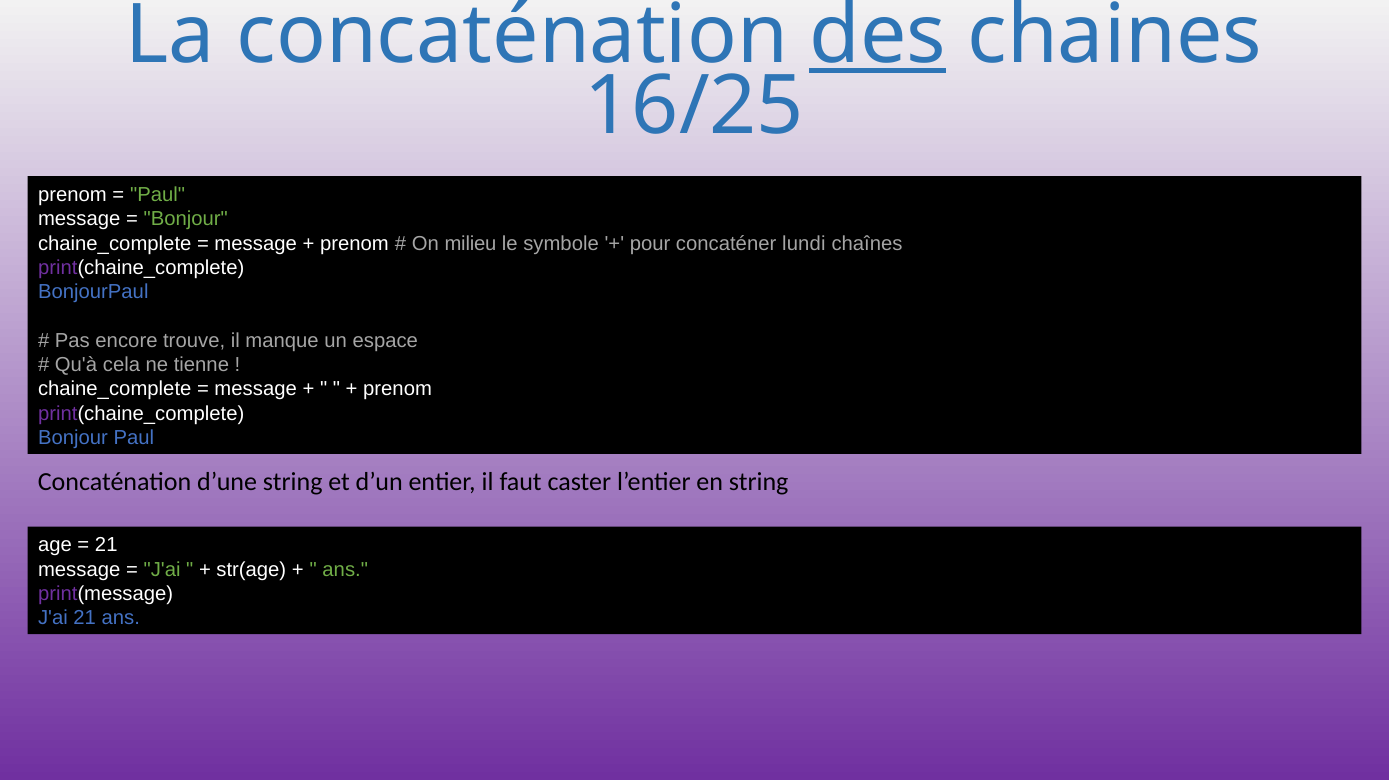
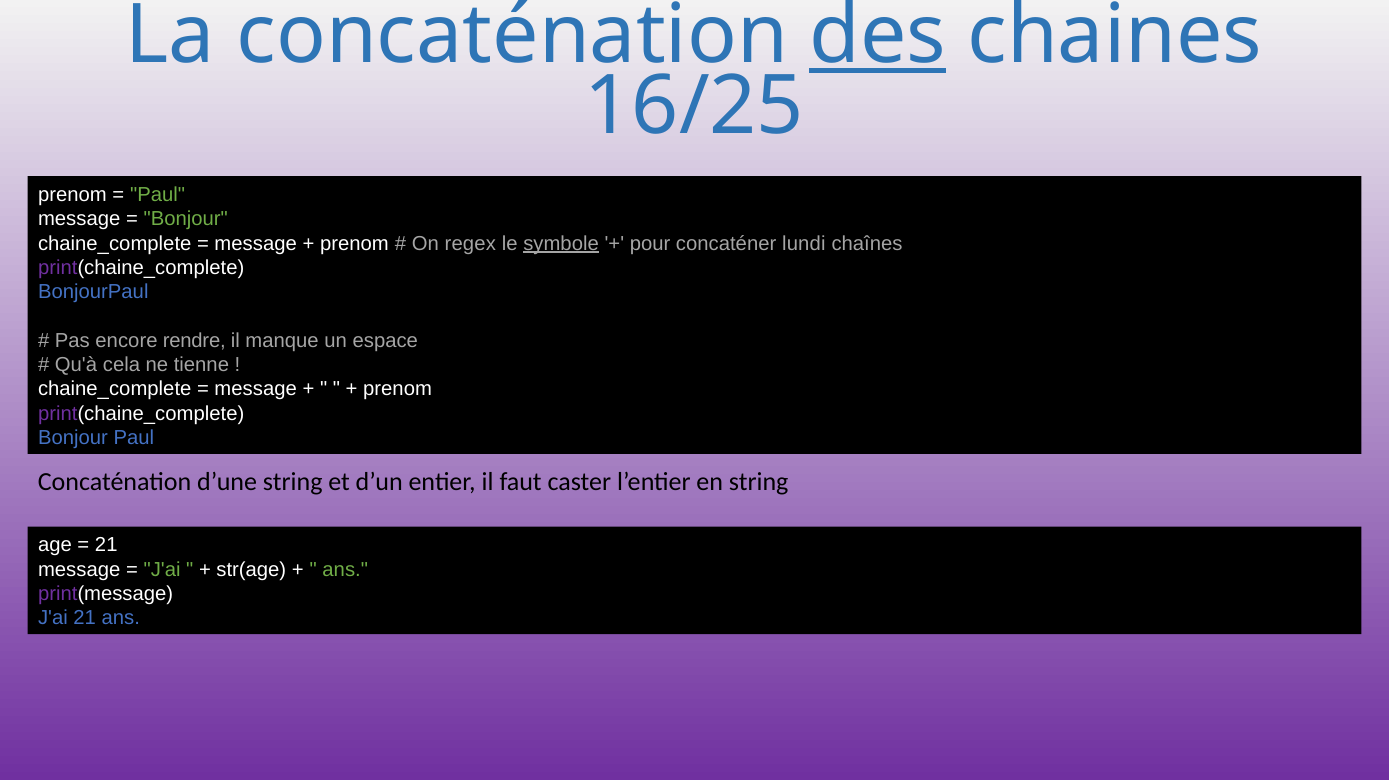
milieu: milieu -> regex (470, 243)
symbole underline: none -> present (561, 243)
trouve: trouve -> rendre (194, 341)
